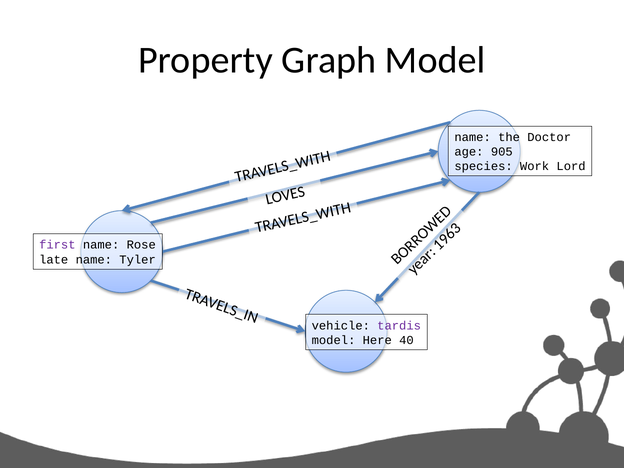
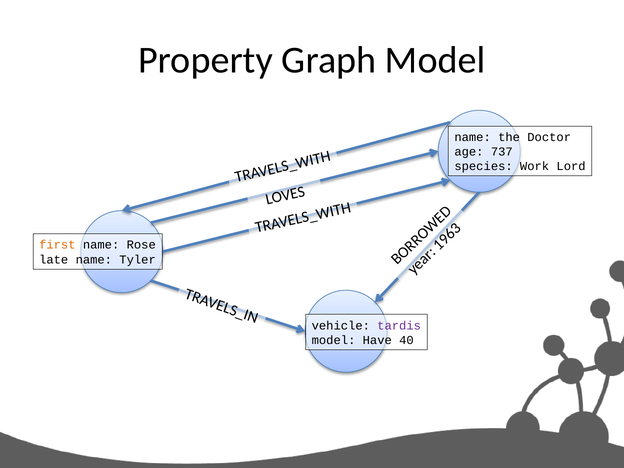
905: 905 -> 737 (502, 152)
first colour: purple -> orange (57, 245)
Here: Here -> Have (377, 340)
